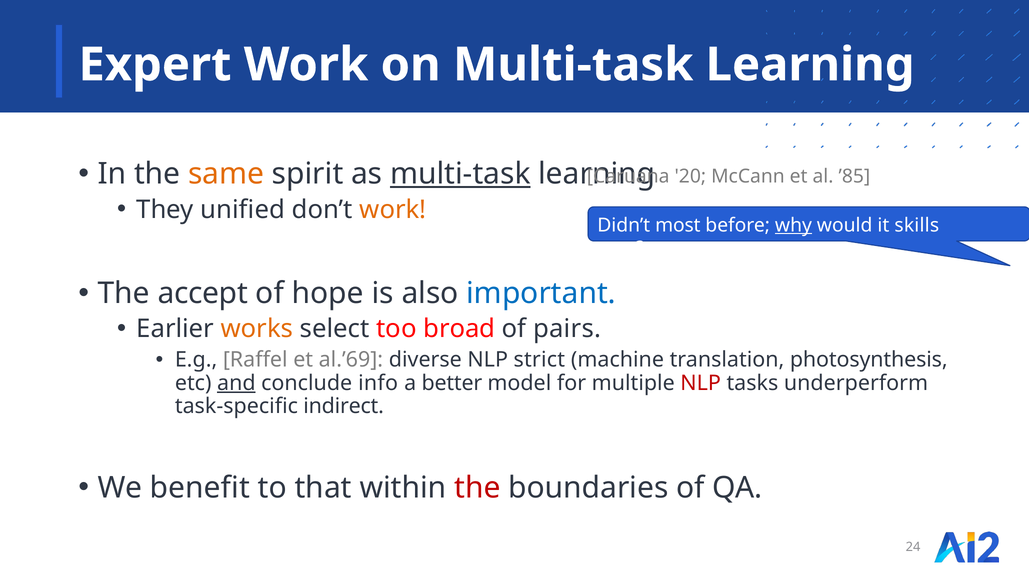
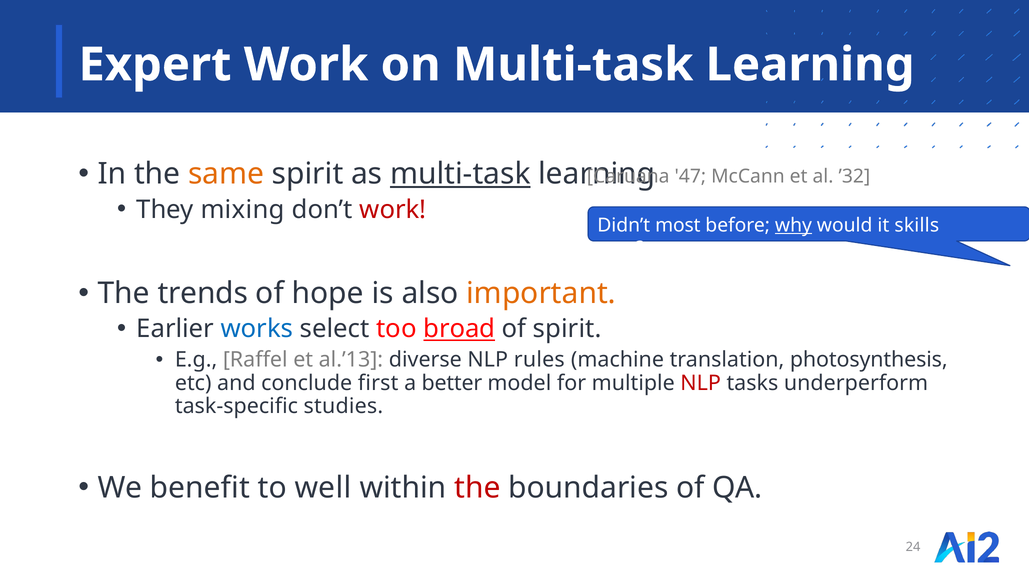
20: 20 -> 47 (690, 176)
’85: ’85 -> ’32 (854, 176)
unified: unified -> mixing (243, 209)
work colour: orange -> red (393, 209)
accept: accept -> trends (203, 293)
important colour: blue -> orange (541, 293)
works colour: orange -> blue (257, 329)
broad underline: none -> present (459, 329)
of pairs: pairs -> spirit (567, 329)
al.’69: al.’69 -> al.’13 (351, 360)
strict: strict -> rules (539, 360)
and underline: present -> none (236, 383)
info: info -> first (378, 383)
indirect: indirect -> studies (343, 406)
that: that -> well (323, 488)
